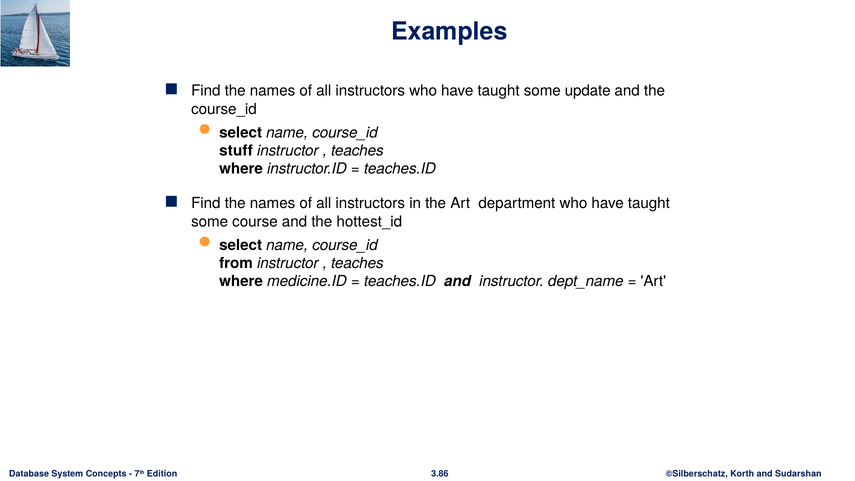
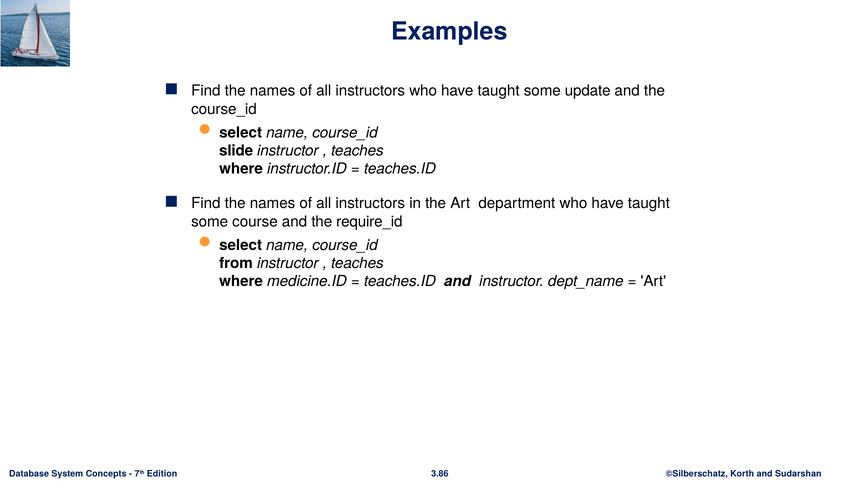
stuff: stuff -> slide (236, 151)
hottest_id: hottest_id -> require_id (369, 222)
